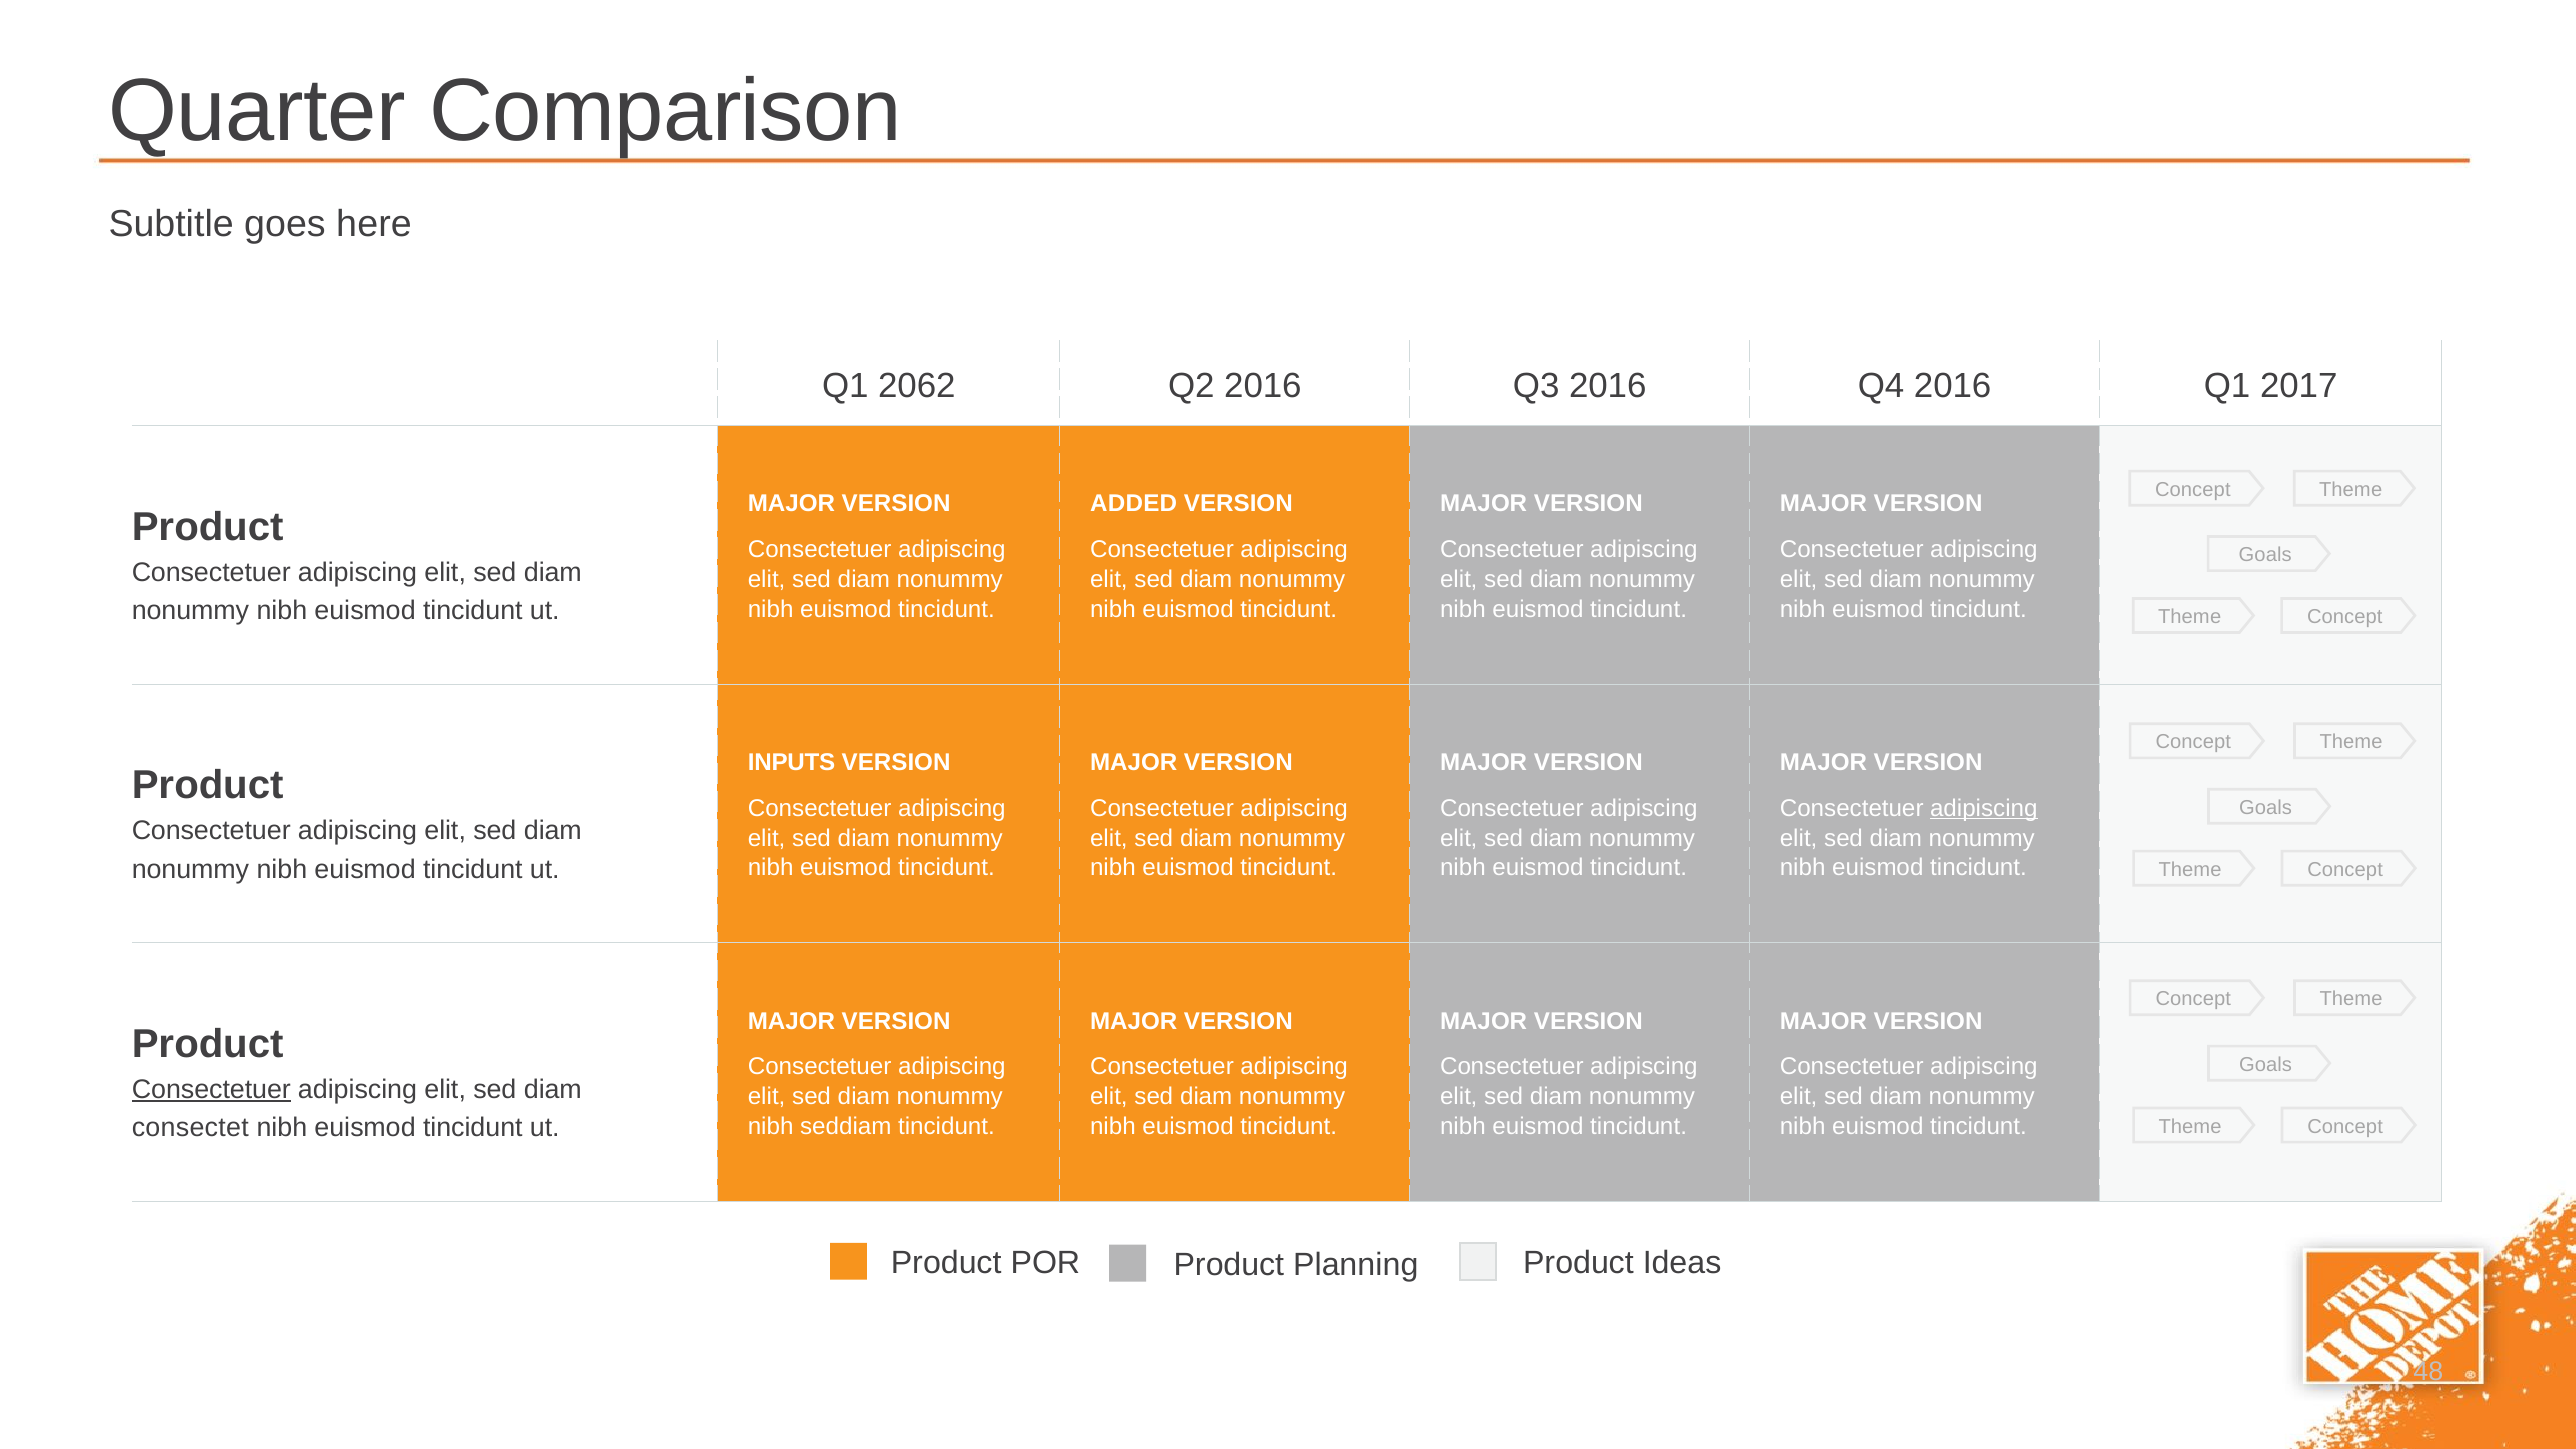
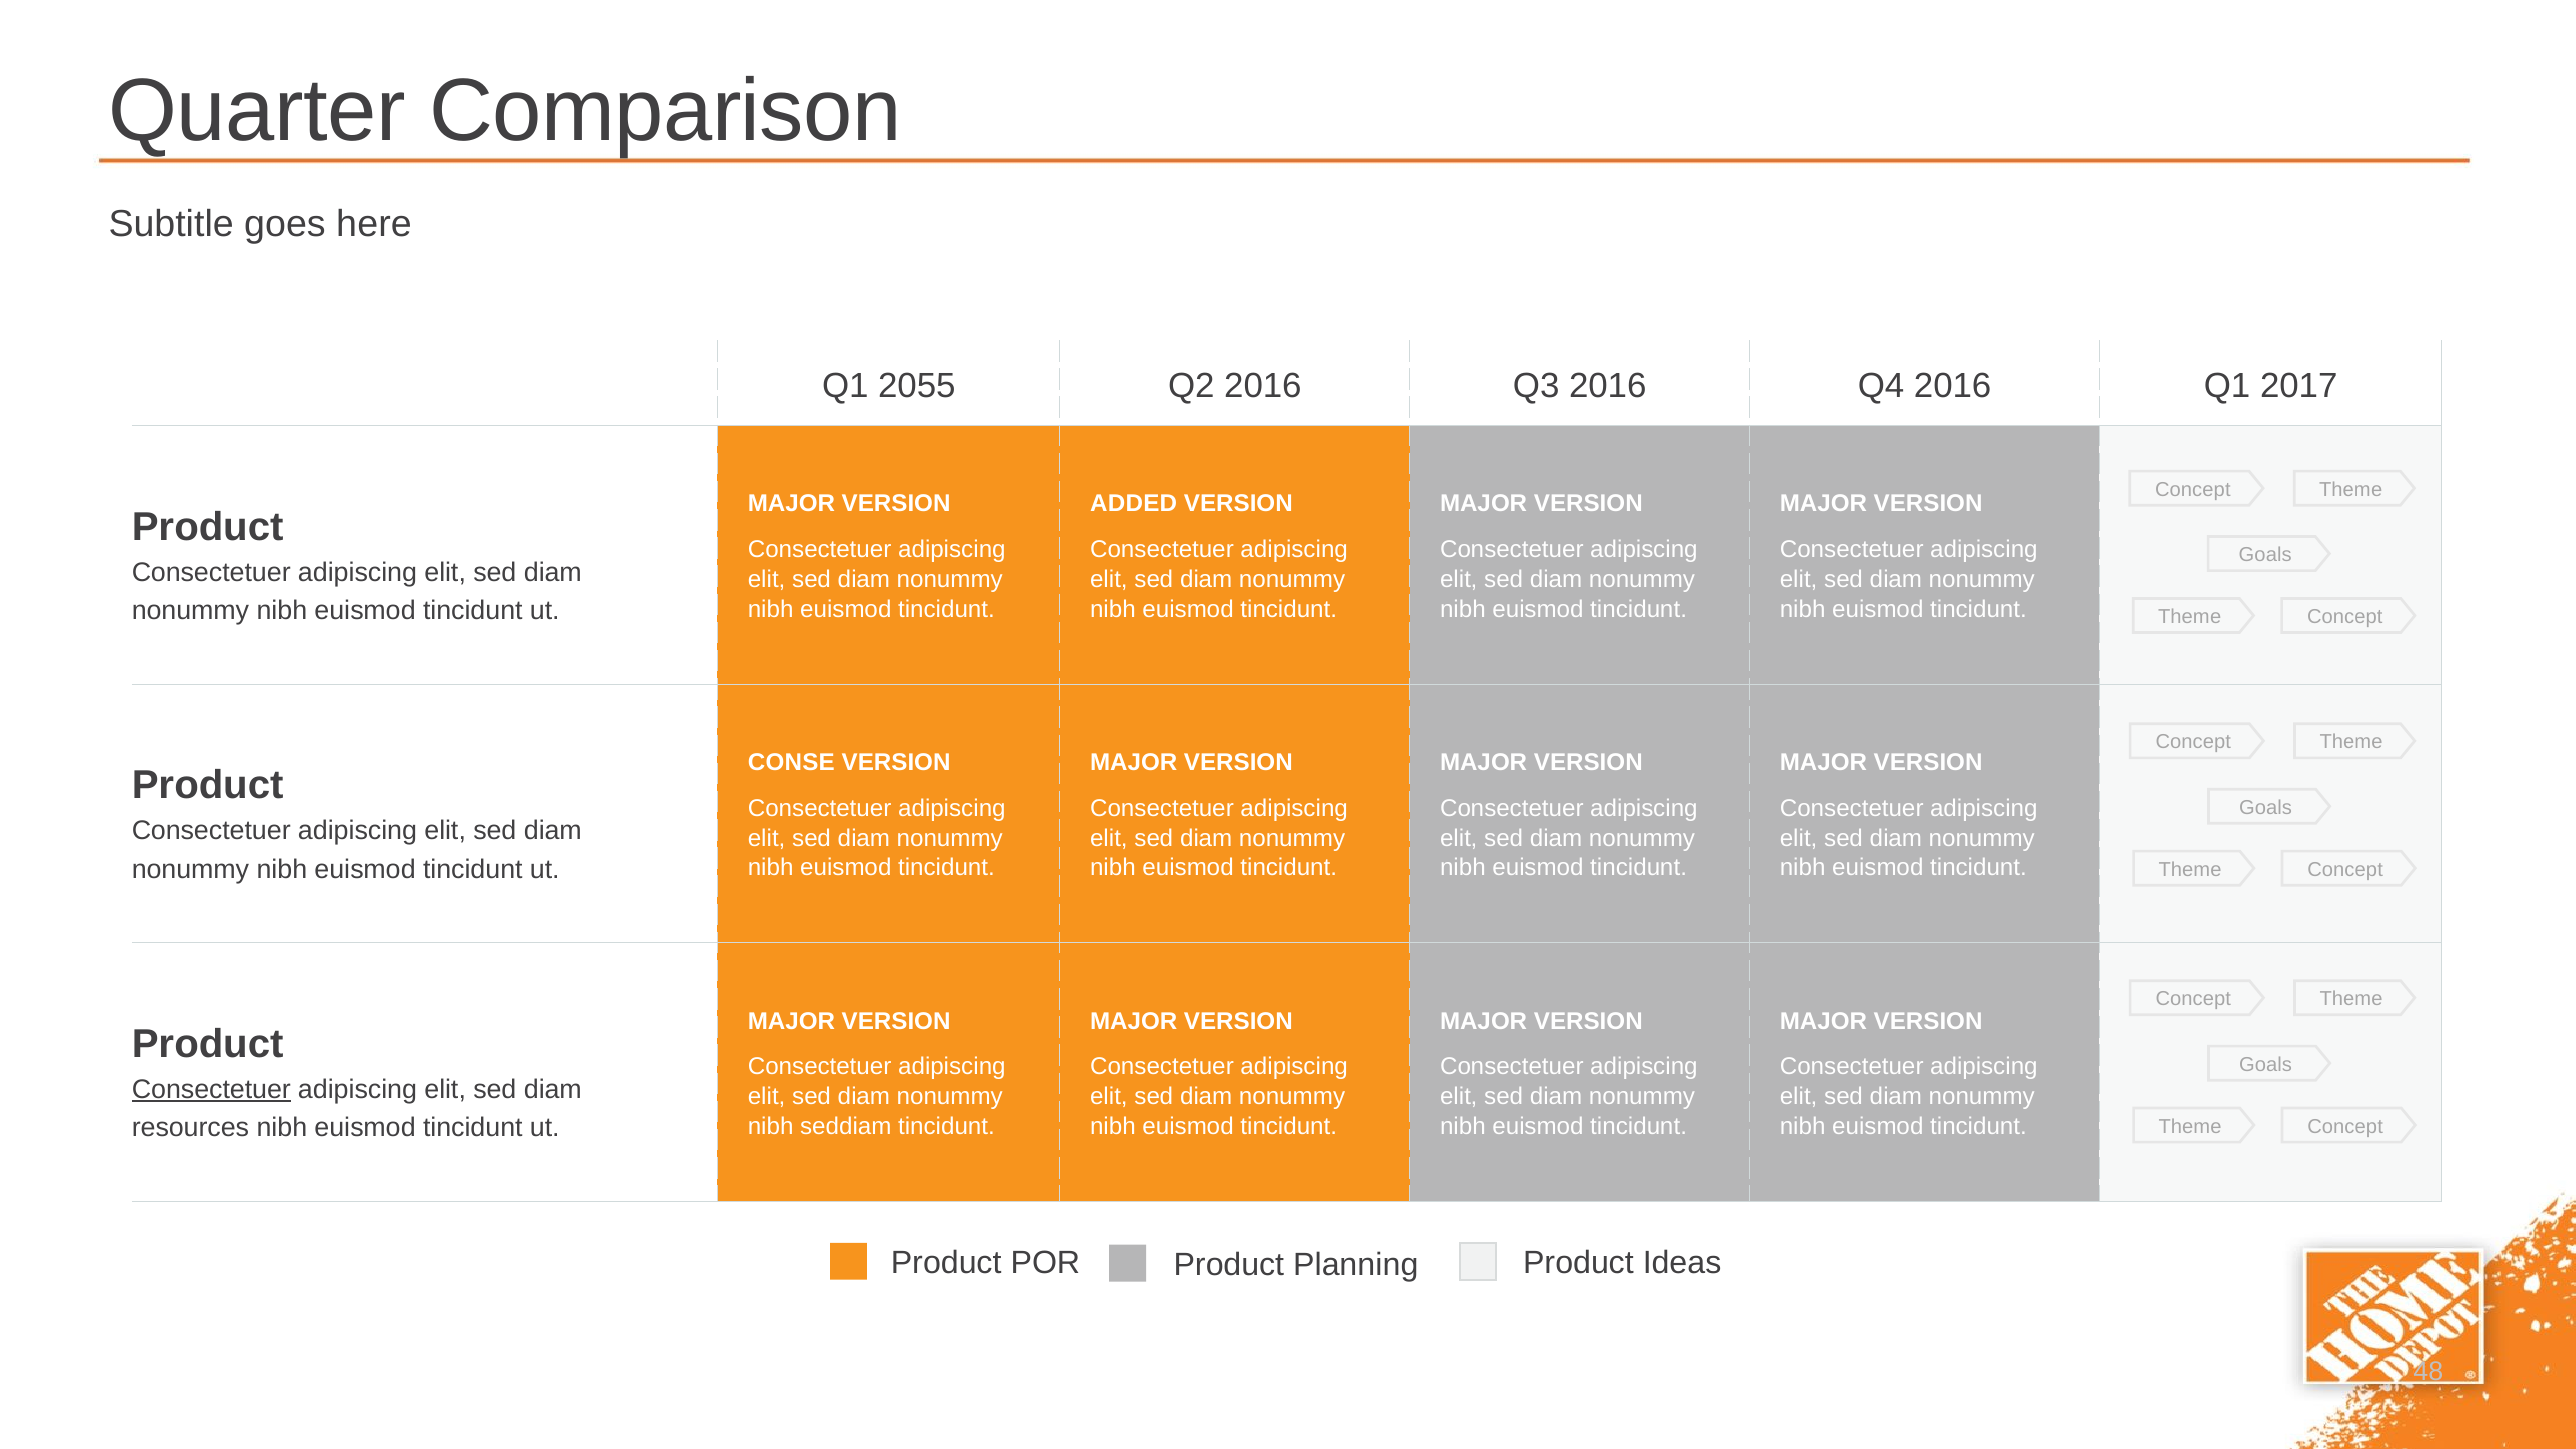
2062: 2062 -> 2055 (917, 386)
INPUTS: INPUTS -> CONSE (791, 762)
adipiscing underline: present -> none (1984, 808)
consectet: consectet -> resources (190, 1128)
